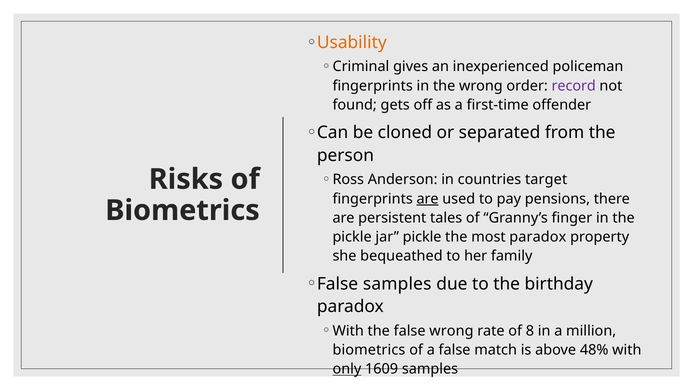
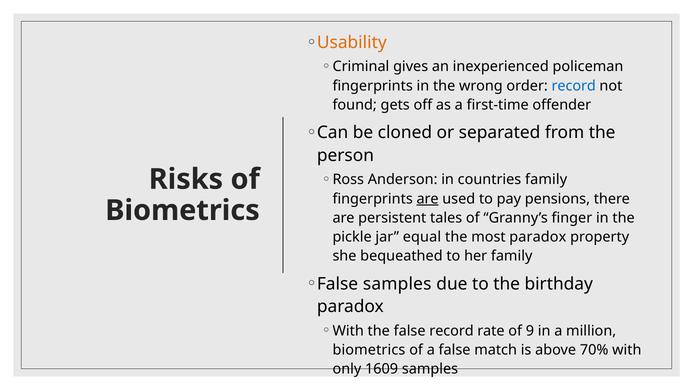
record colour: purple -> blue (574, 86)
countries target: target -> family (546, 180)
jar pickle: pickle -> equal (422, 237)
false wrong: wrong -> record (452, 331)
8: 8 -> 9 (530, 331)
48%: 48% -> 70% (594, 350)
only underline: present -> none (347, 369)
